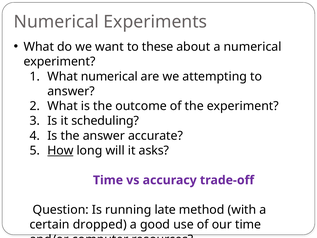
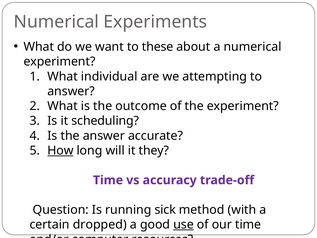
What numerical: numerical -> individual (109, 76)
asks: asks -> they (154, 150)
late: late -> sick (165, 210)
use underline: none -> present (183, 224)
